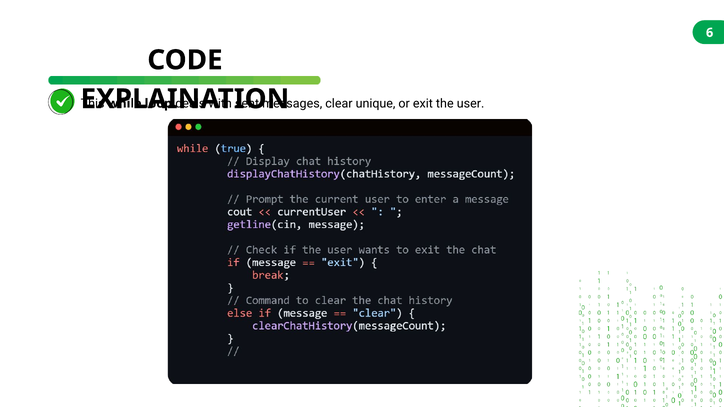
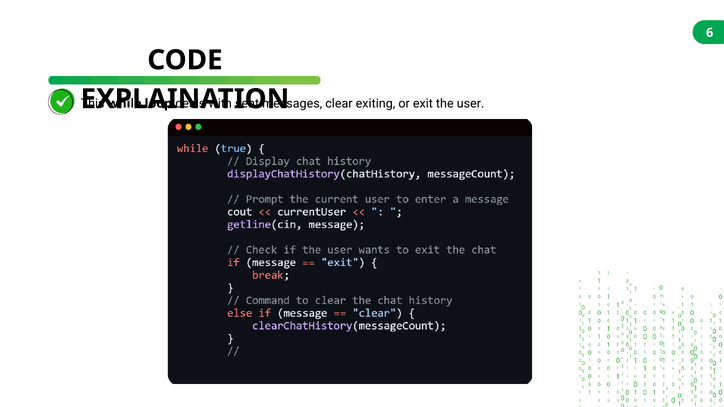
unique: unique -> exiting (375, 104)
